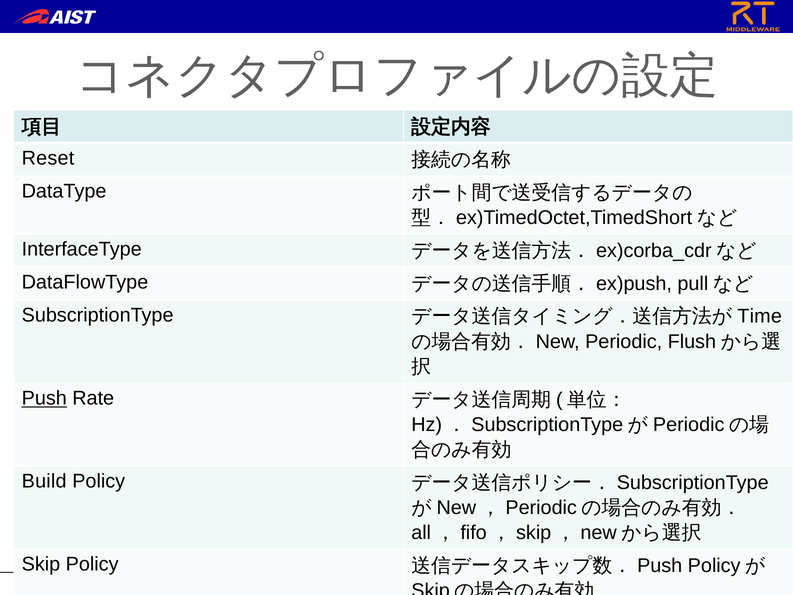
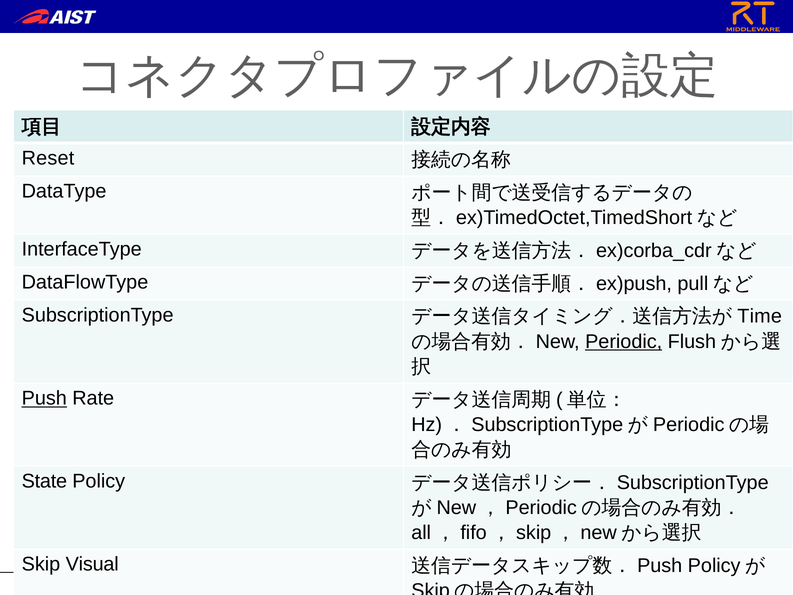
Periodic underline: none -> present (624, 341)
Build: Build -> State (44, 481)
Skip Policy: Policy -> Visual (92, 564)
